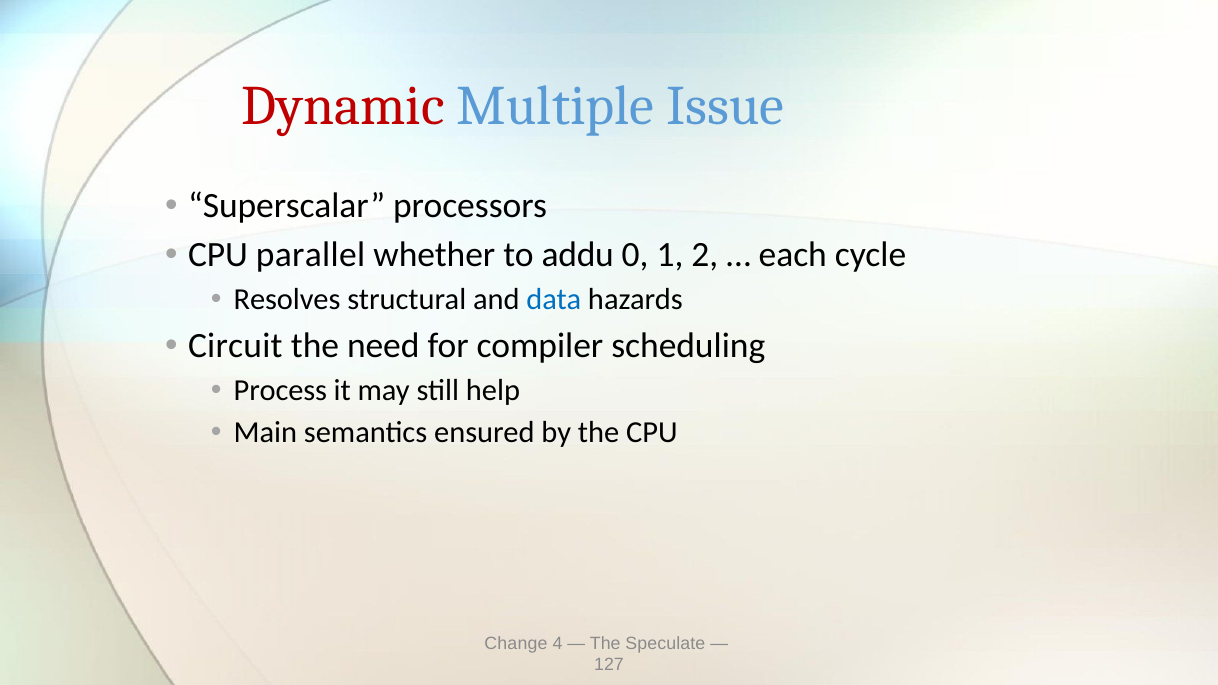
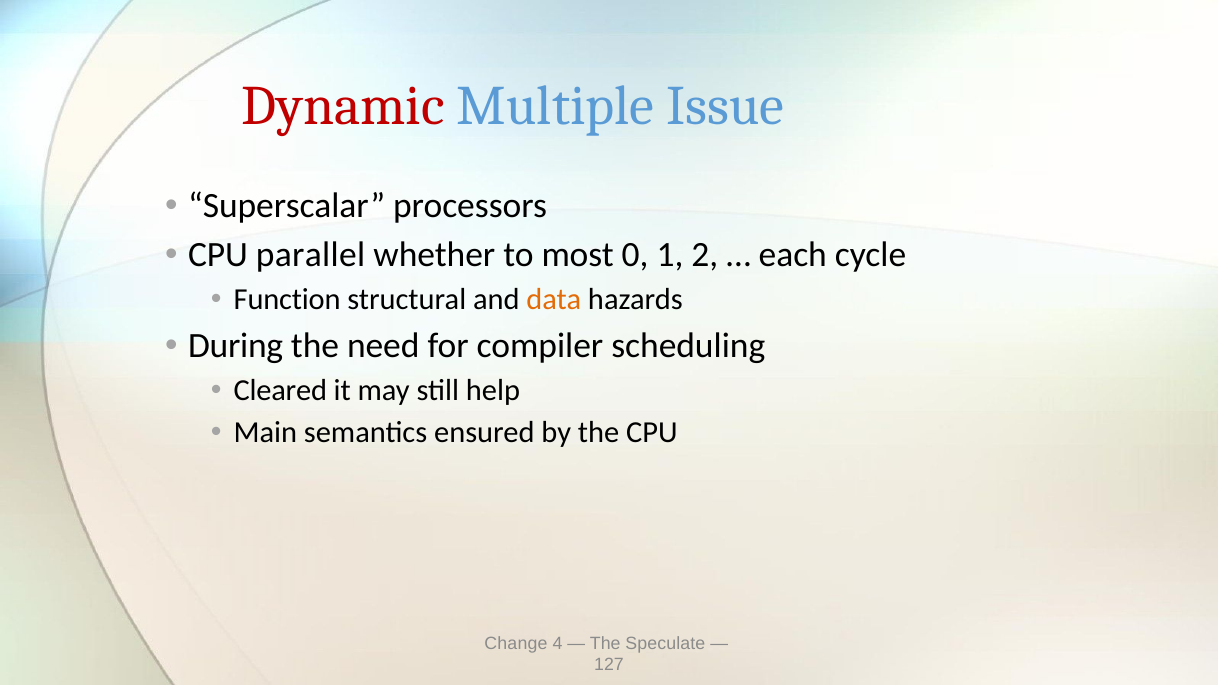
addu: addu -> most (578, 255)
Resolves: Resolves -> Function (287, 300)
data colour: blue -> orange (554, 300)
Circuit: Circuit -> During (236, 346)
Process: Process -> Cleared (280, 391)
